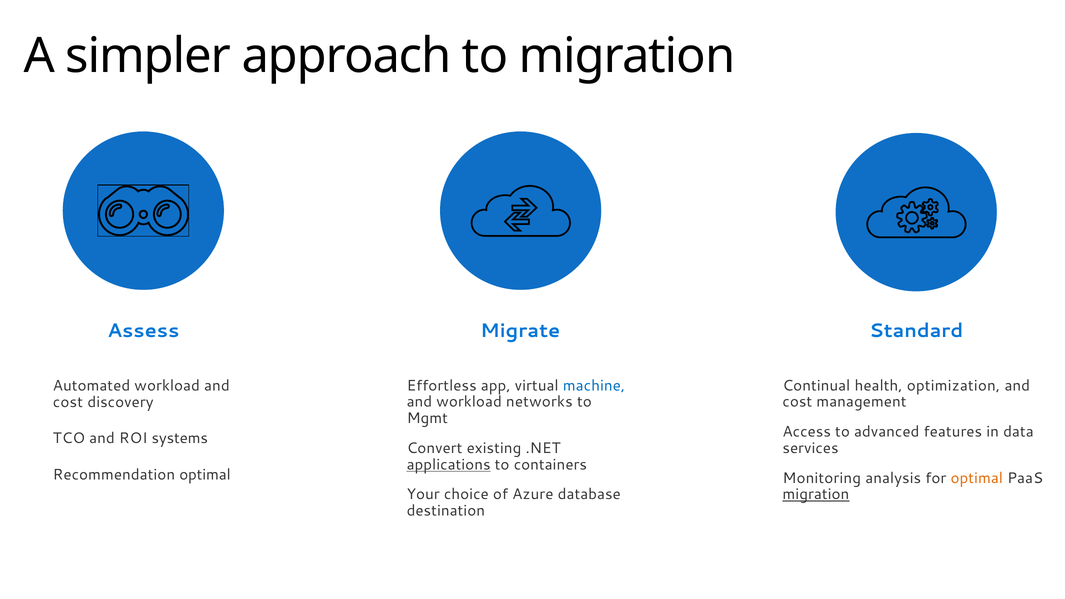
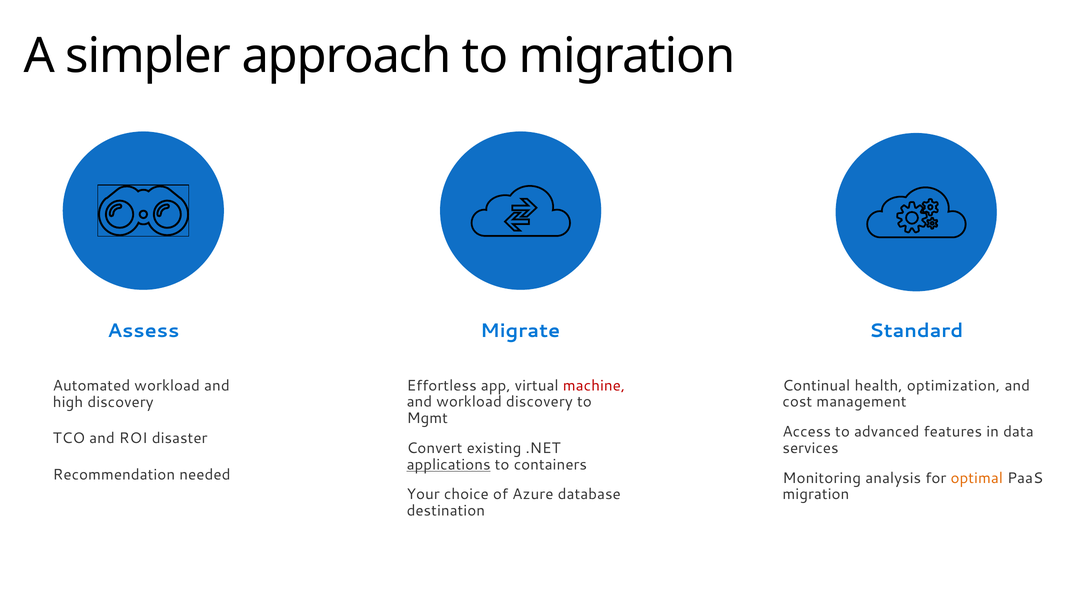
machine colour: blue -> red (594, 385)
cost: cost -> high (68, 402)
workload networks: networks -> discovery (539, 402)
systems: systems -> disaster (180, 438)
Recommendation optimal: optimal -> needed (205, 475)
migration underline: present -> none (816, 494)
